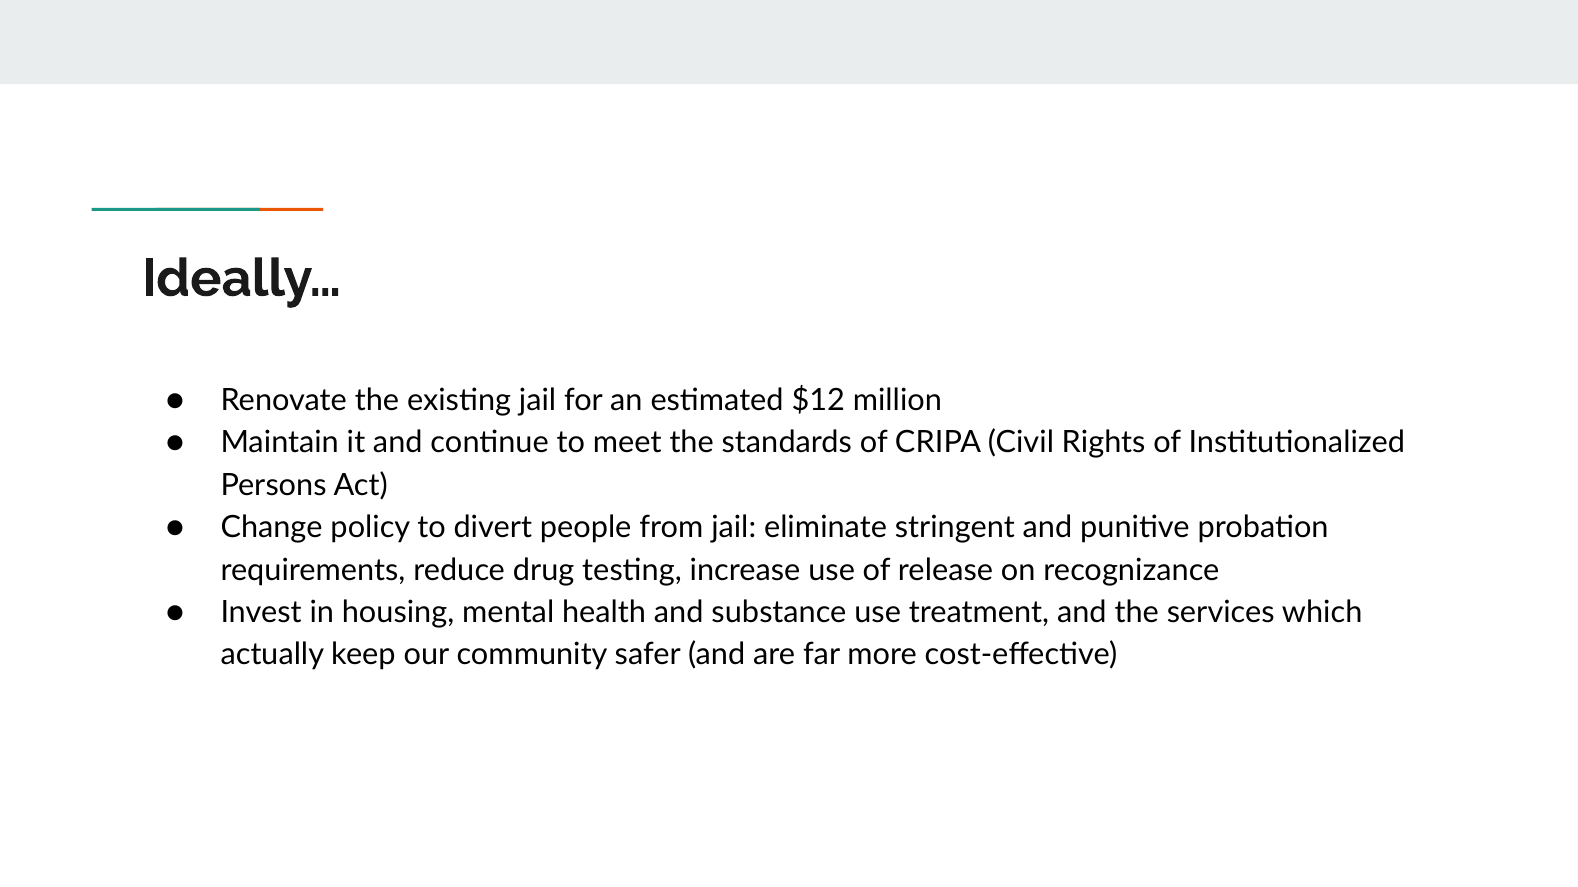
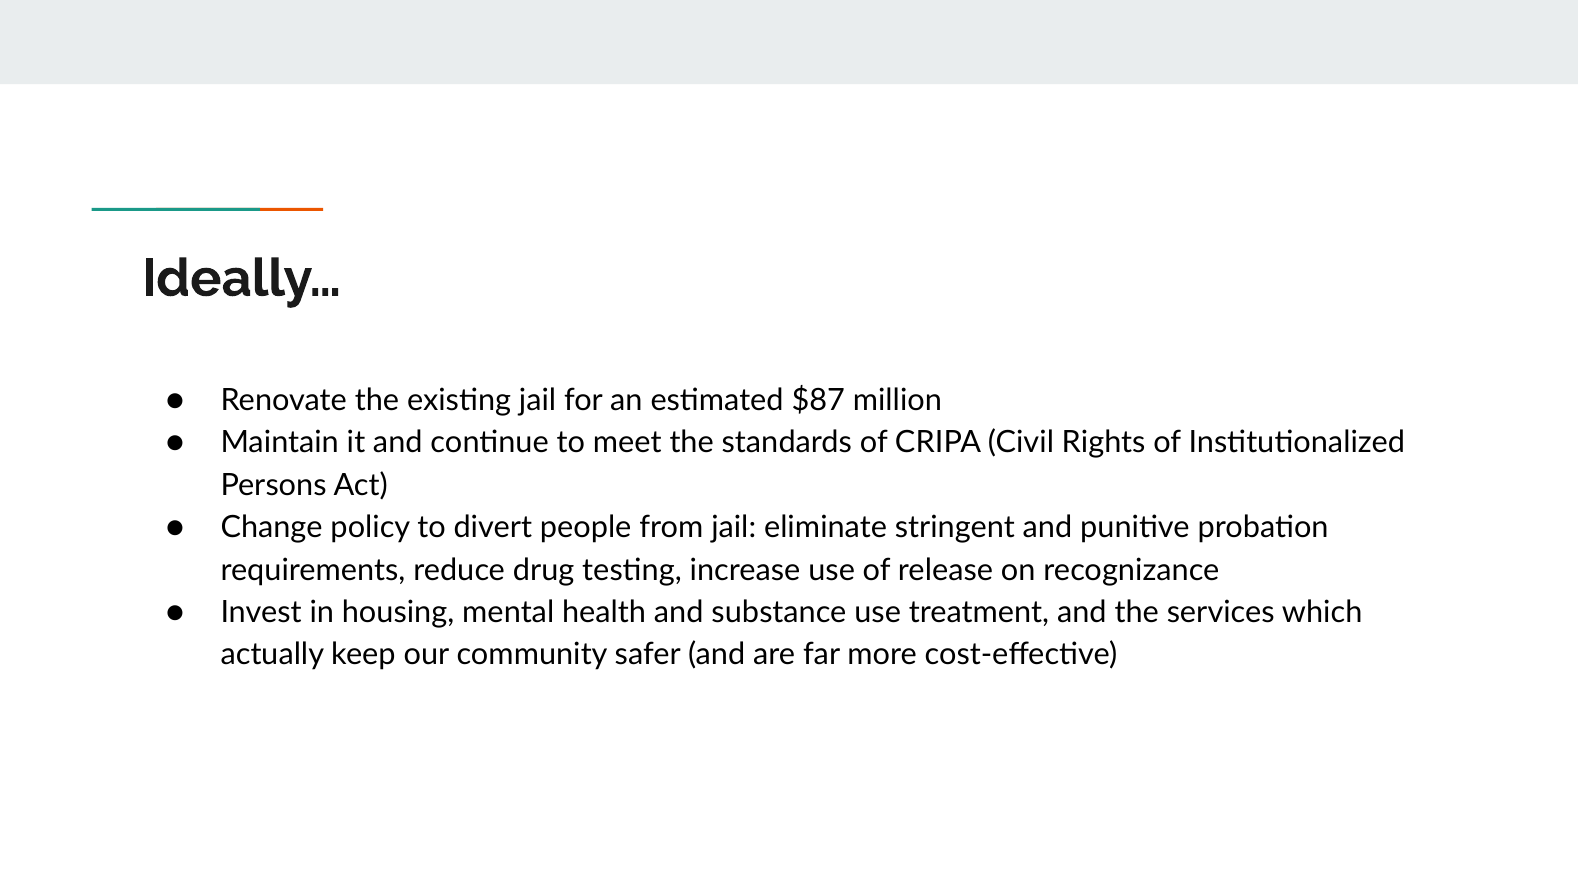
$12: $12 -> $87 (818, 401)
